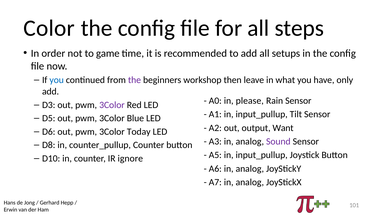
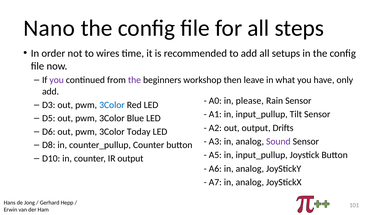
Color: Color -> Nano (49, 28)
game: game -> wires (108, 53)
you colour: blue -> purple (57, 80)
3Color colour: purple -> blue (112, 105)
Want: Want -> Drifts (283, 128)
IR ignore: ignore -> output (130, 158)
